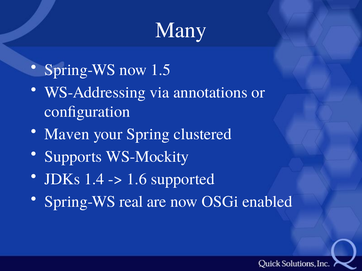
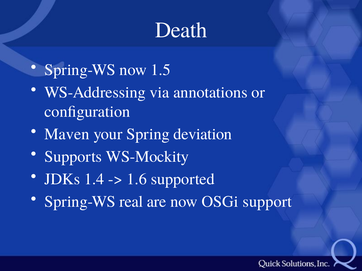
Many: Many -> Death (181, 30)
clustered: clustered -> deviation (203, 134)
enabled: enabled -> support (267, 202)
